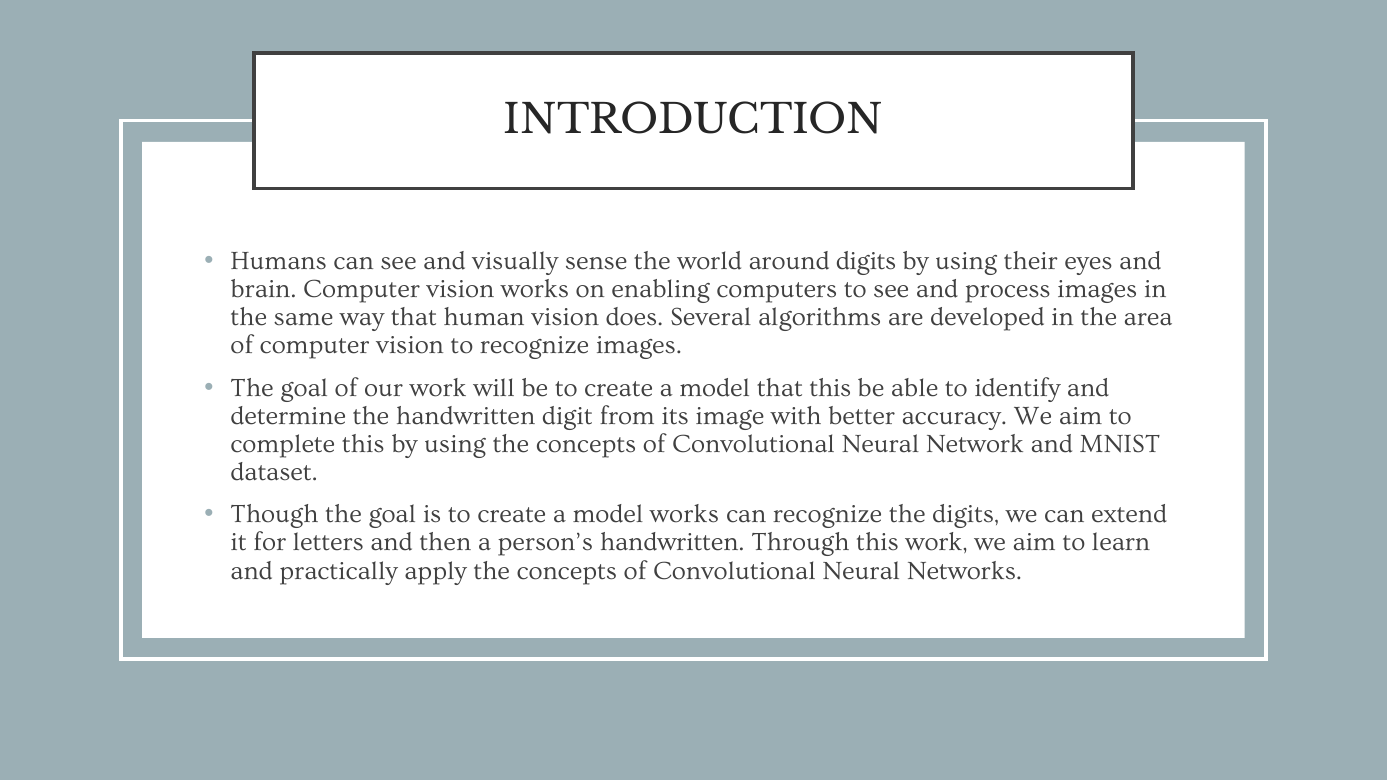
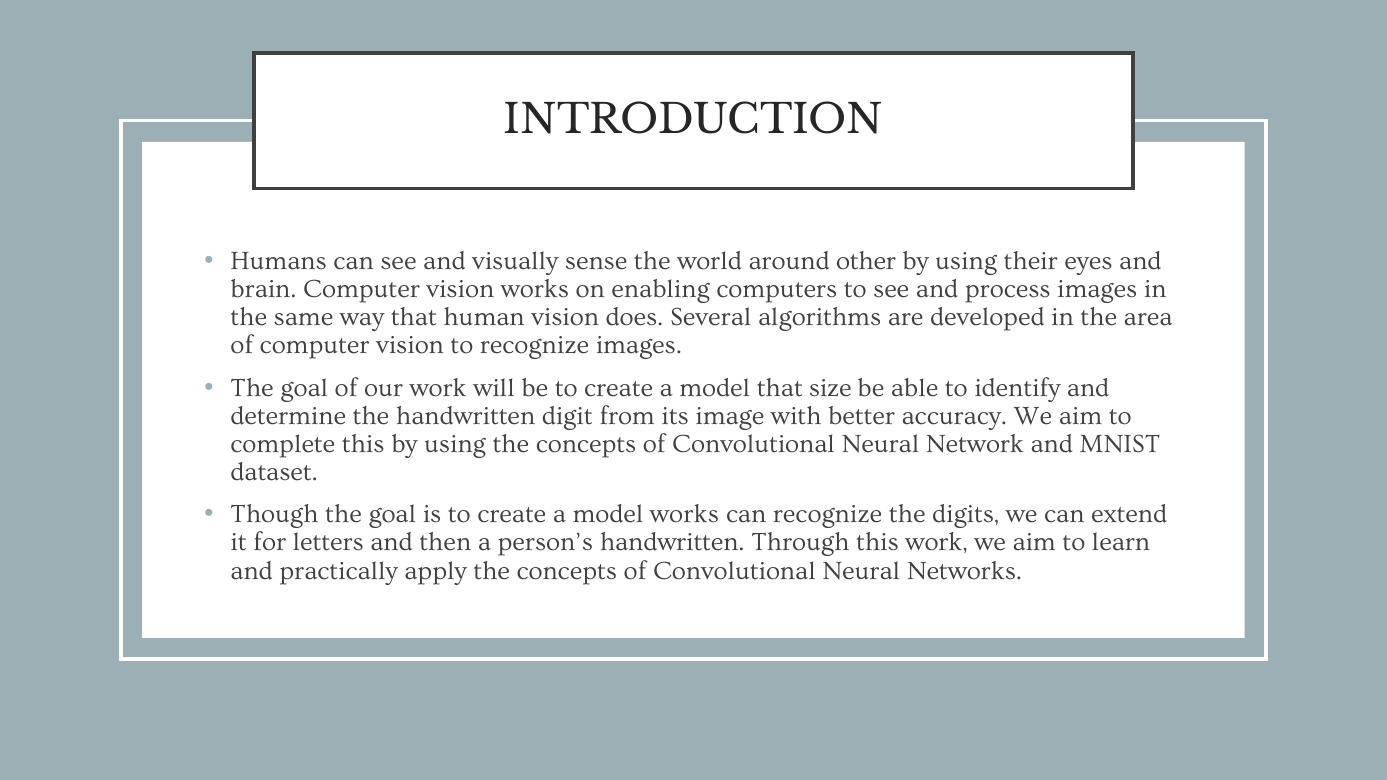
around digits: digits -> other (866, 261)
that this: this -> size (830, 388)
